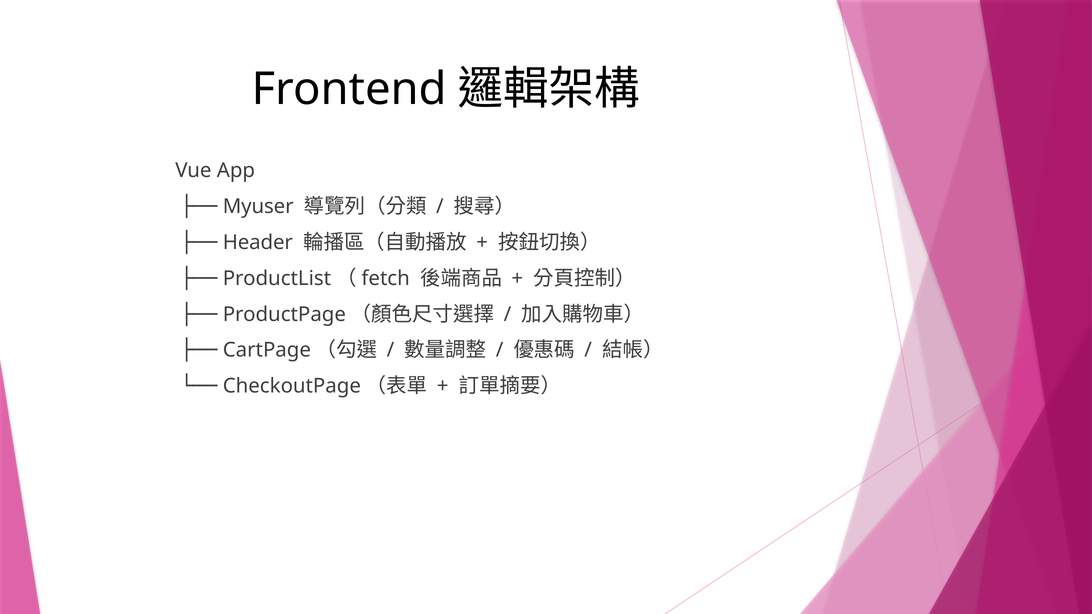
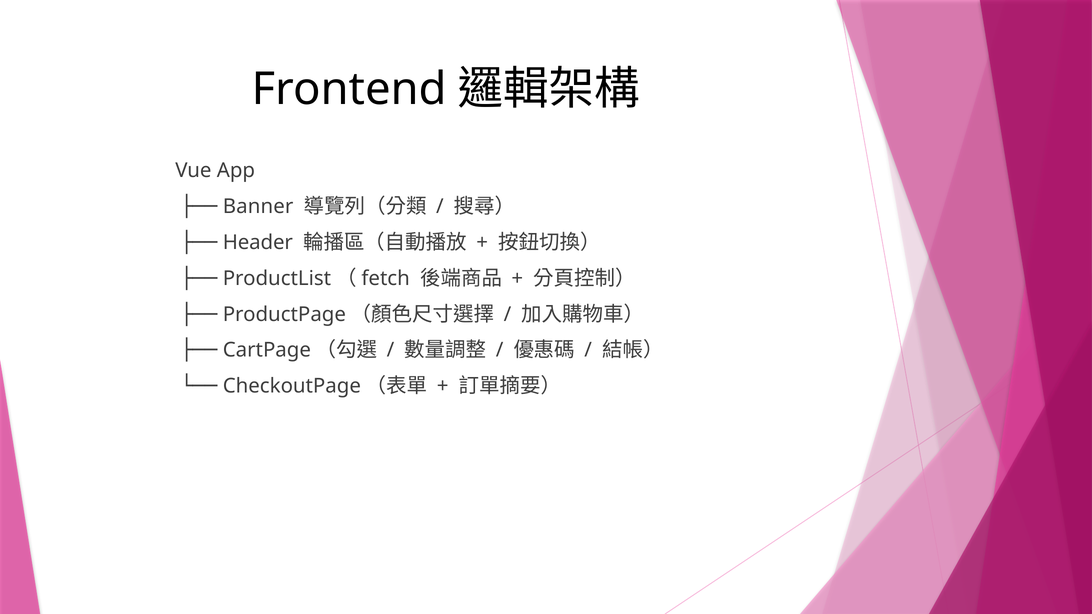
Myuser: Myuser -> Banner (258, 207)
